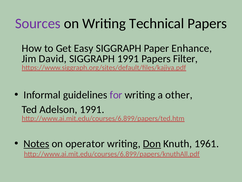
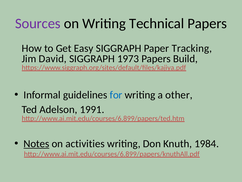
Enhance: Enhance -> Tracking (192, 48)
SIGGRAPH 1991: 1991 -> 1973 (128, 59)
Filter: Filter -> Build (185, 59)
for colour: purple -> blue (116, 95)
operator: operator -> activities (85, 143)
Don underline: present -> none (152, 143)
1961: 1961 -> 1984 (207, 143)
